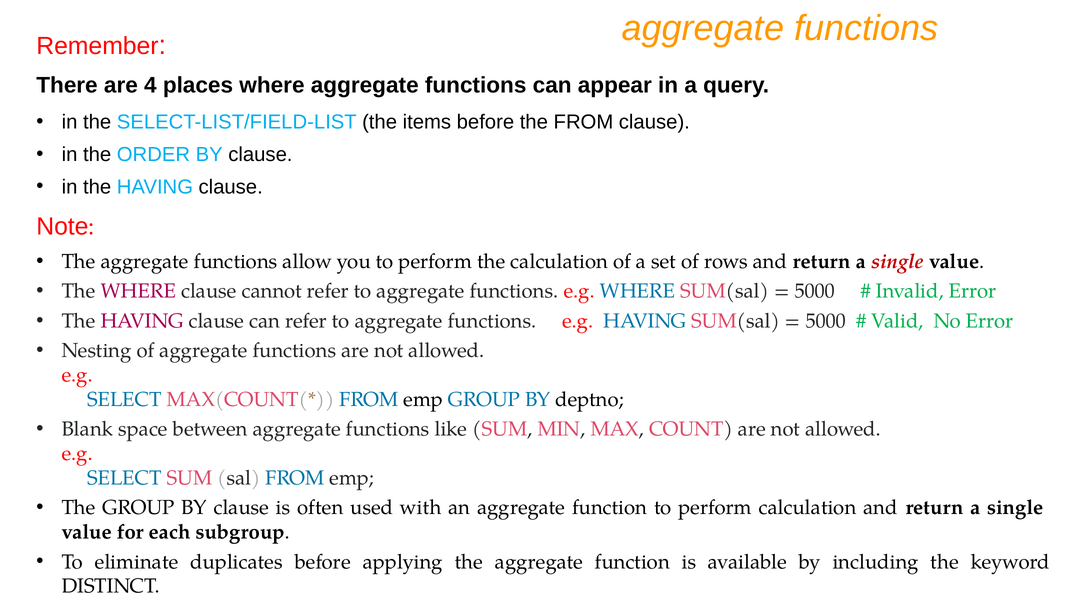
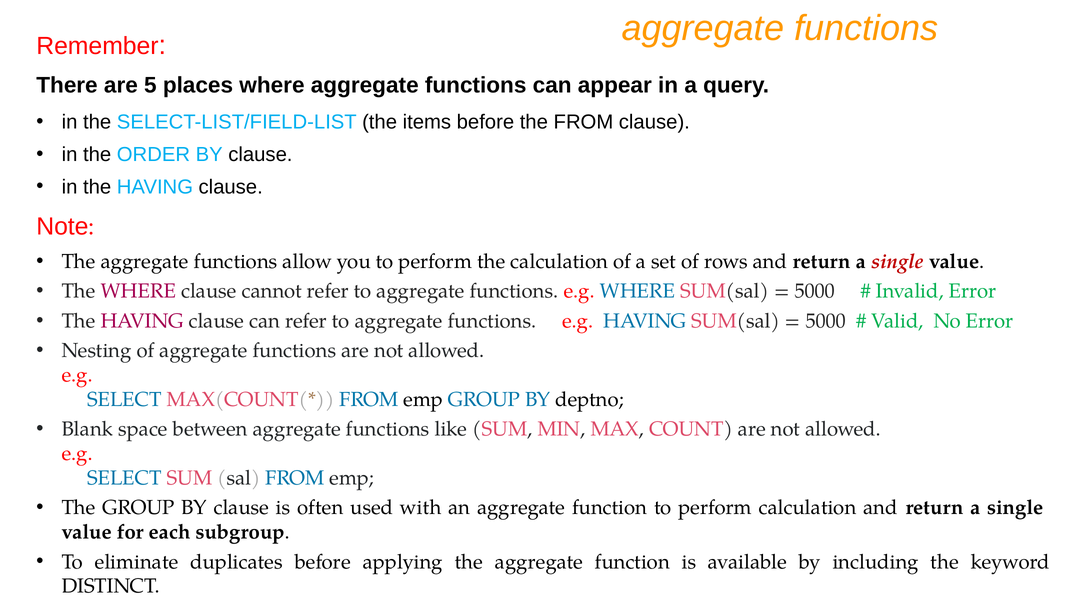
4: 4 -> 5 (150, 85)
